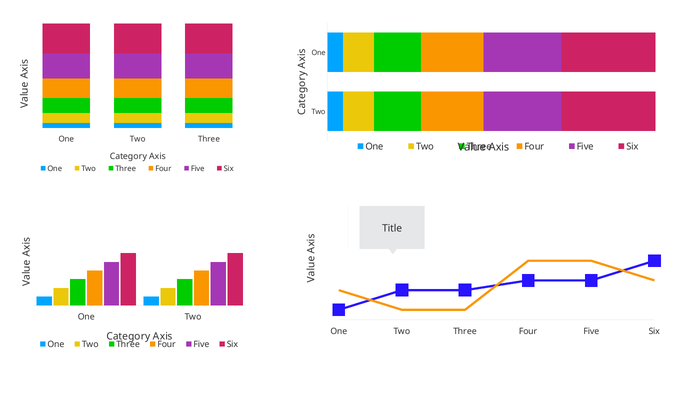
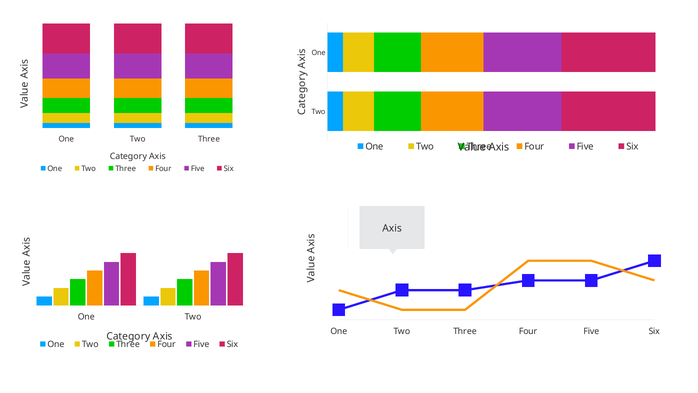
Title: Title -> Axis (392, 228)
